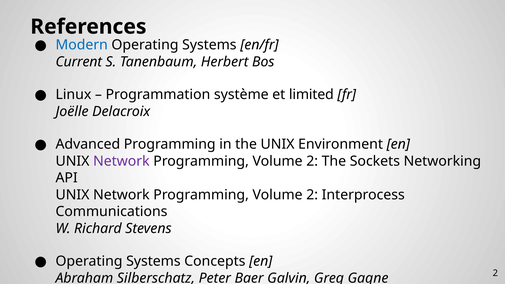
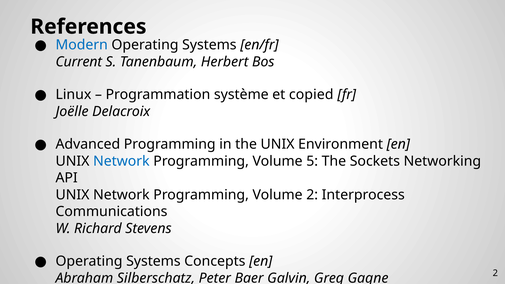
limited: limited -> copied (311, 95)
Network colour: purple -> blue (121, 161)
2: 2 -> 5 (312, 161)
